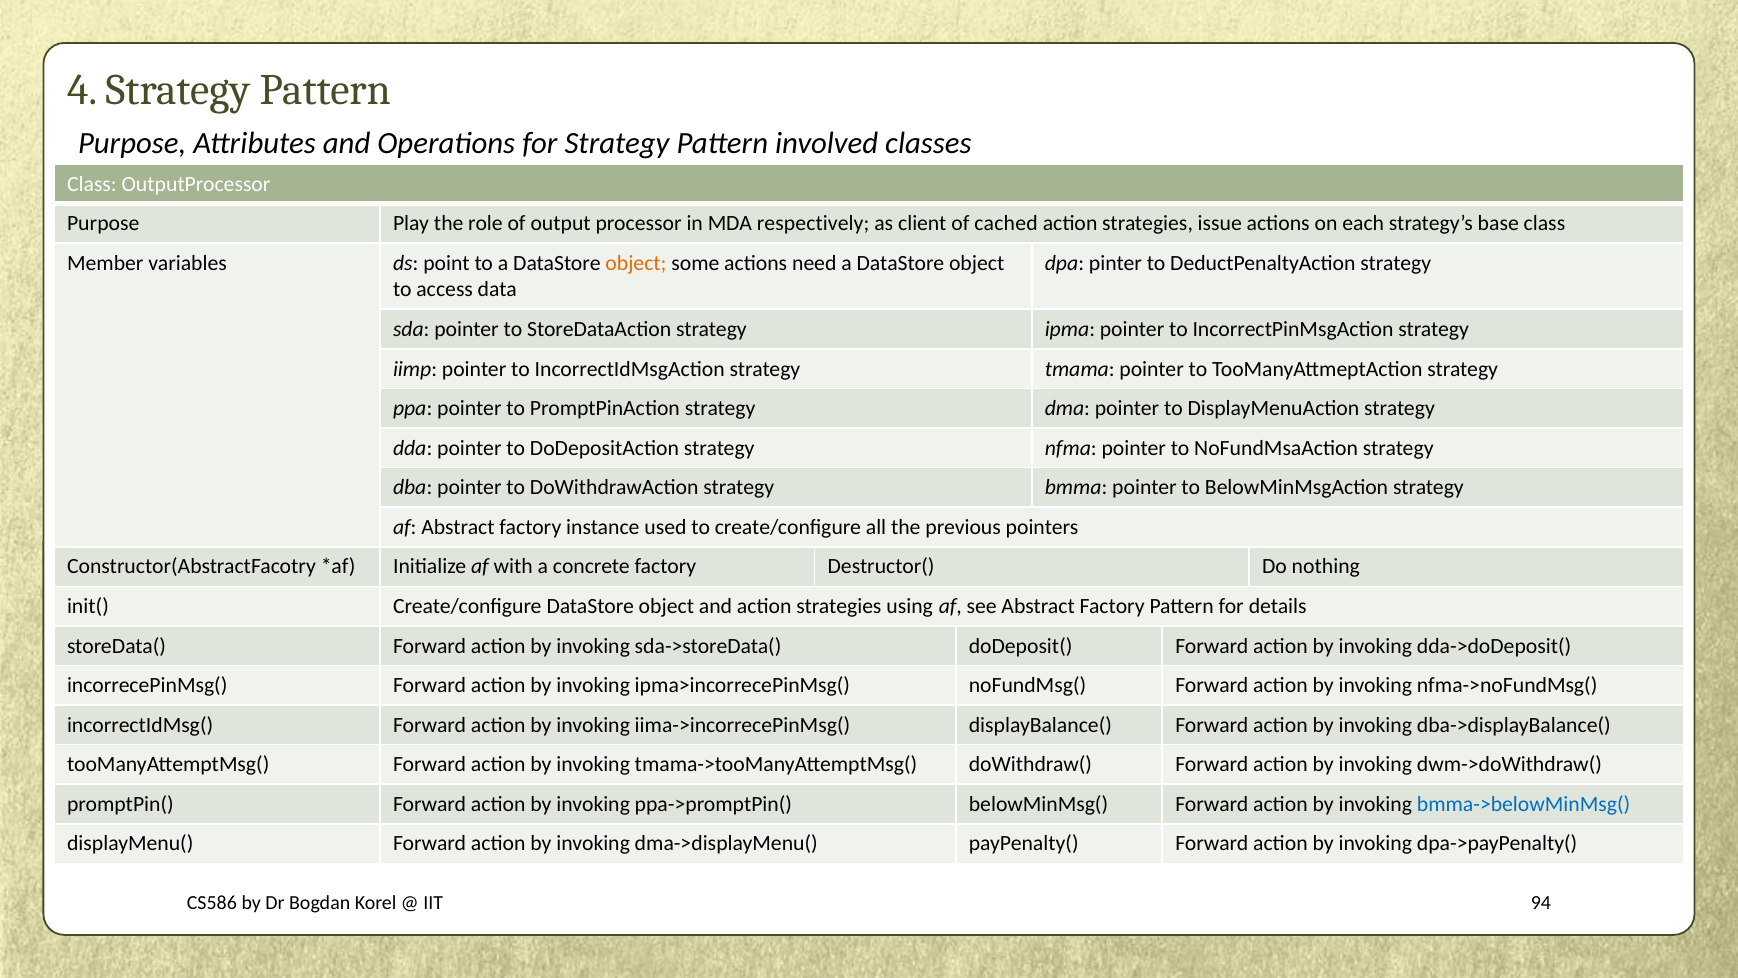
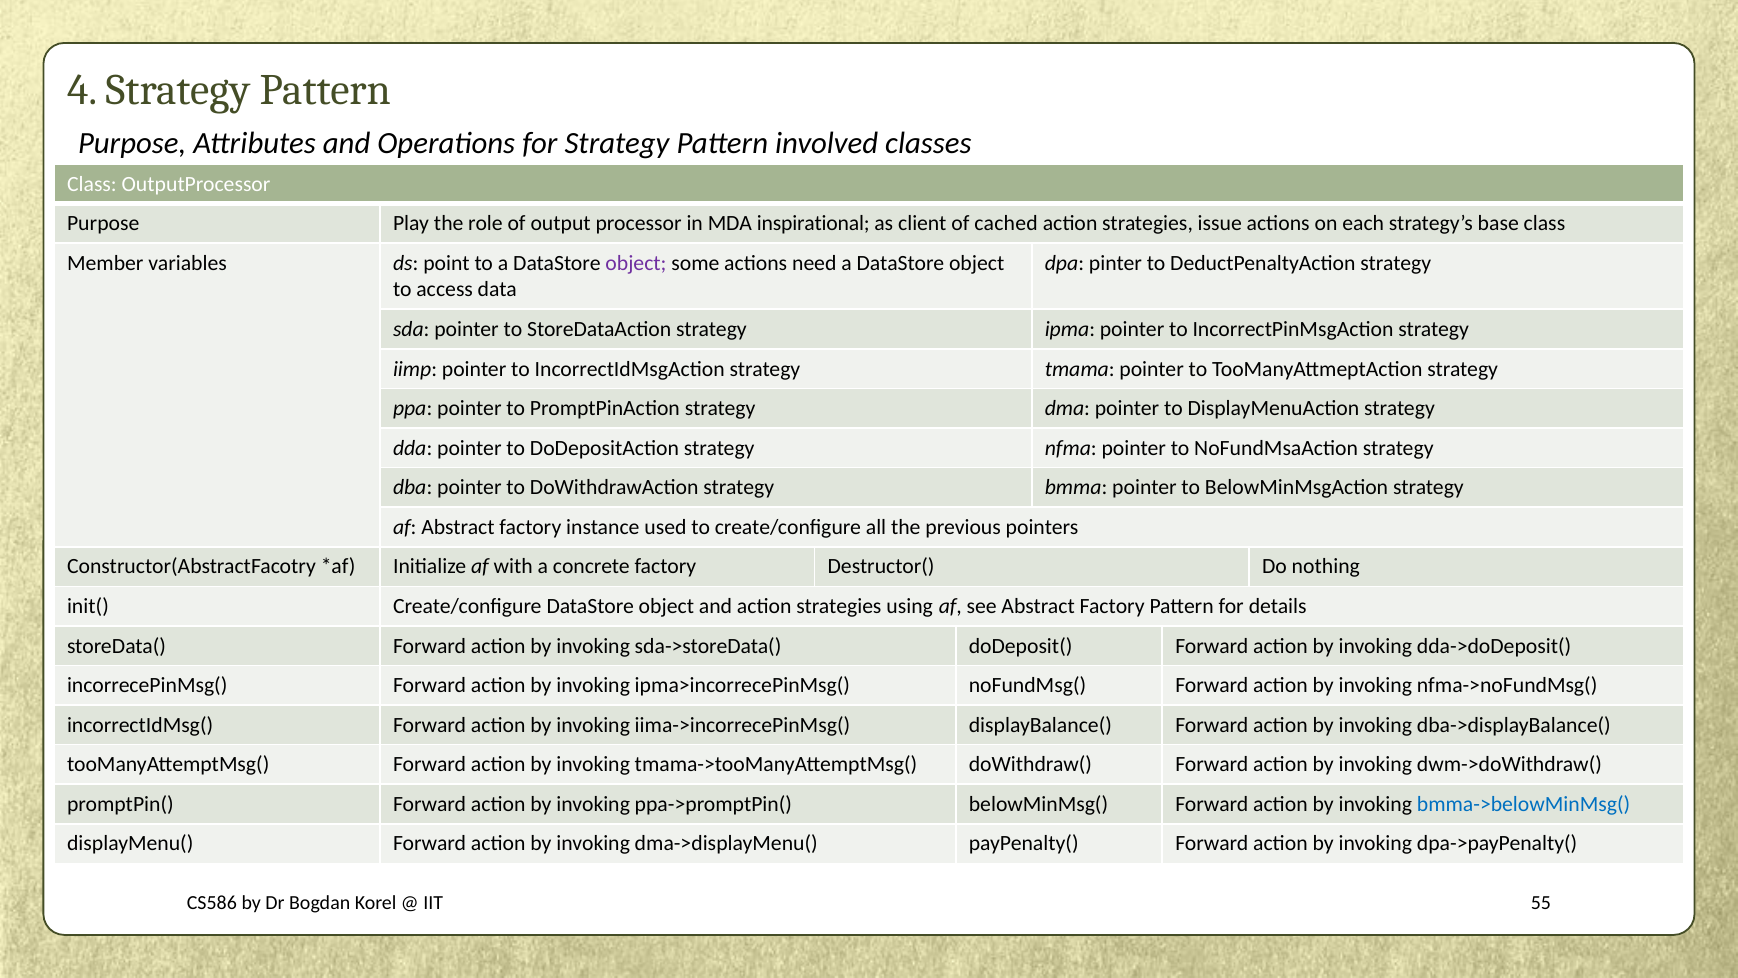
respectively: respectively -> inspirational (813, 224)
object colour: orange -> purple (636, 263)
94: 94 -> 55 (1541, 903)
